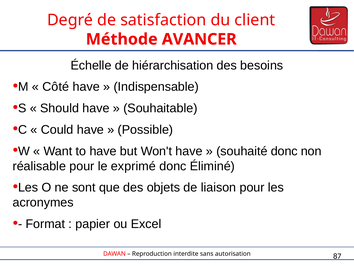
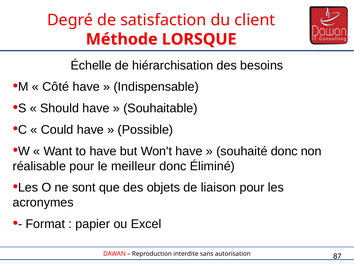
AVANCER: AVANCER -> LORSQUE (199, 39)
exprimé: exprimé -> meilleur (133, 166)
